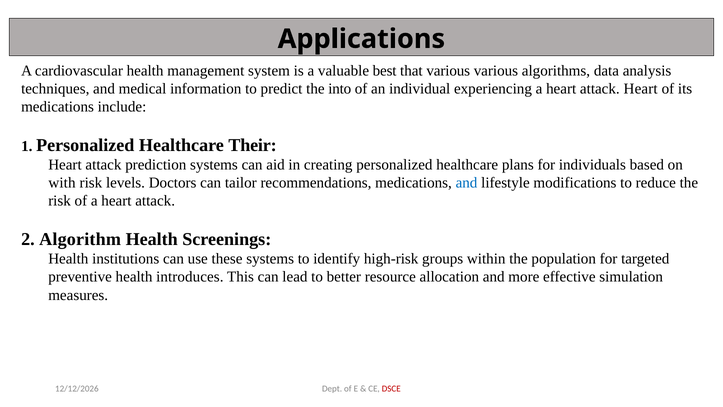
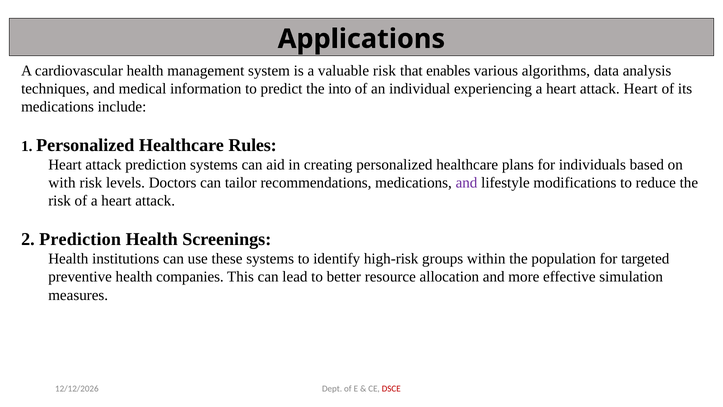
valuable best: best -> risk (384, 71)
that various: various -> enables (448, 71)
Their: Their -> Rules (253, 145)
and colour: blue -> purple (467, 183)
Algorithm: Algorithm -> Prediction (80, 239)
introduces: introduces -> companies (190, 277)
